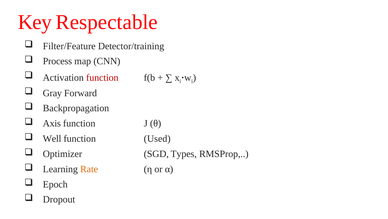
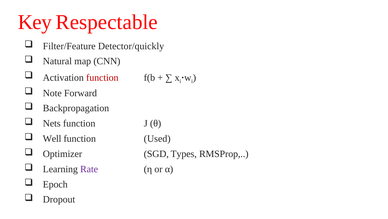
Detector/training: Detector/training -> Detector/quickly (131, 46)
Process: Process -> Natural (57, 61)
Gray: Gray -> Note (52, 93)
Axis: Axis -> Nets (52, 123)
Rate colour: orange -> purple (89, 169)
